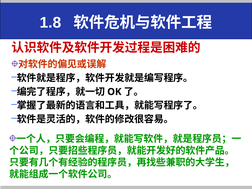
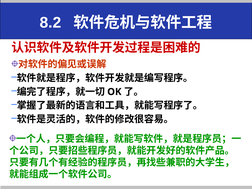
1.8: 1.8 -> 8.2 (50, 23)
